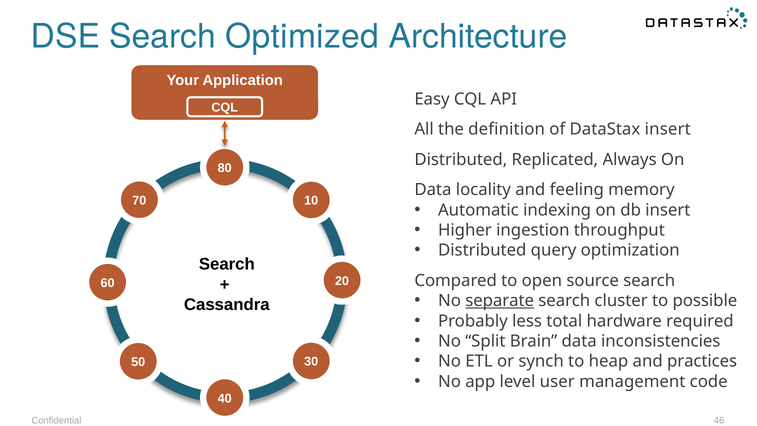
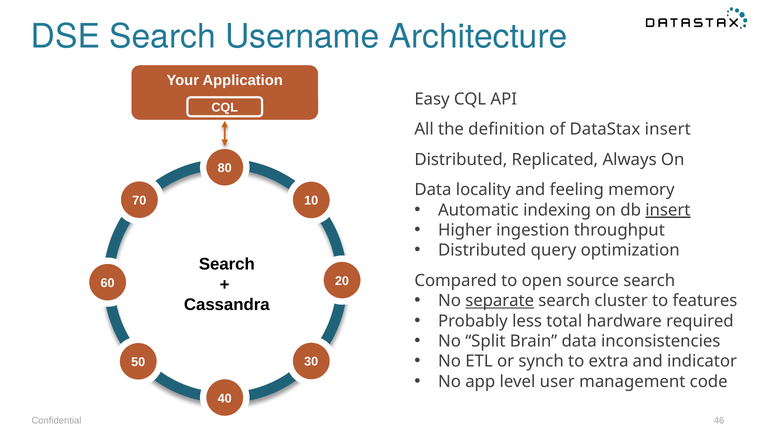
Optimized: Optimized -> Username (302, 37)
insert underline: none -> present (668, 210)
possible: possible -> features (705, 301)
heap: heap -> extra (609, 361)
practices: practices -> indicator (702, 361)
